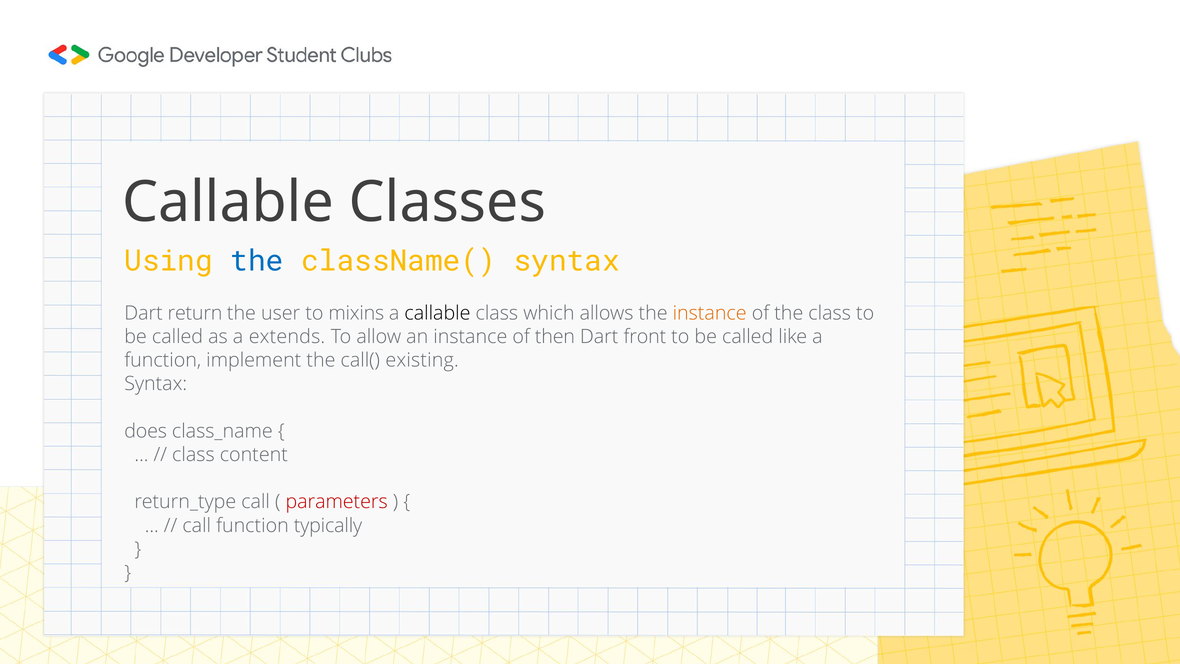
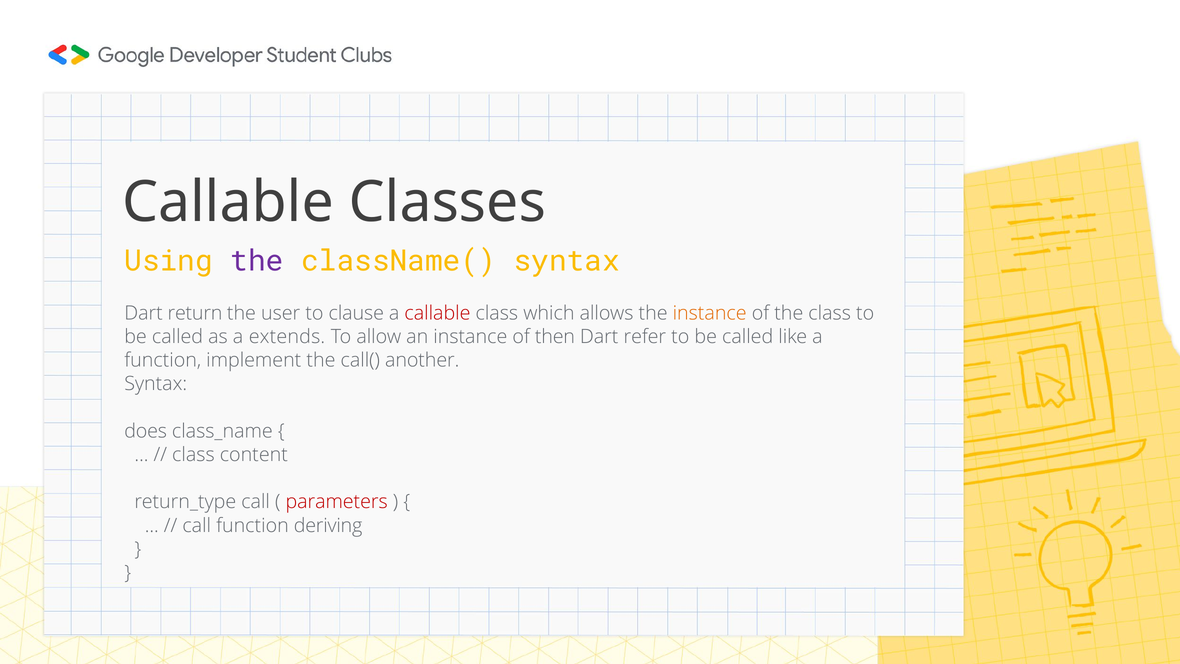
the colour: blue -> purple (257, 261)
mixins: mixins -> clause (356, 313)
callable colour: black -> red (437, 313)
front: front -> refer (645, 337)
existing: existing -> another (422, 360)
typically: typically -> deriving (328, 525)
